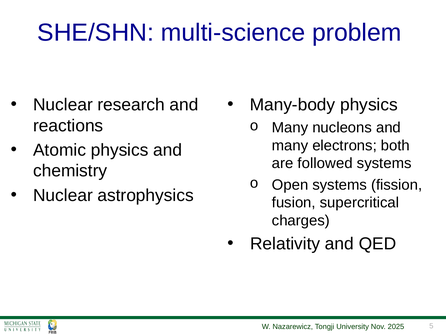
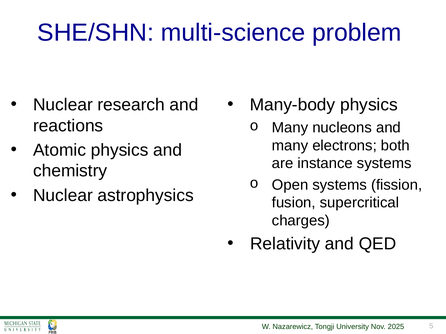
followed: followed -> instance (325, 164)
